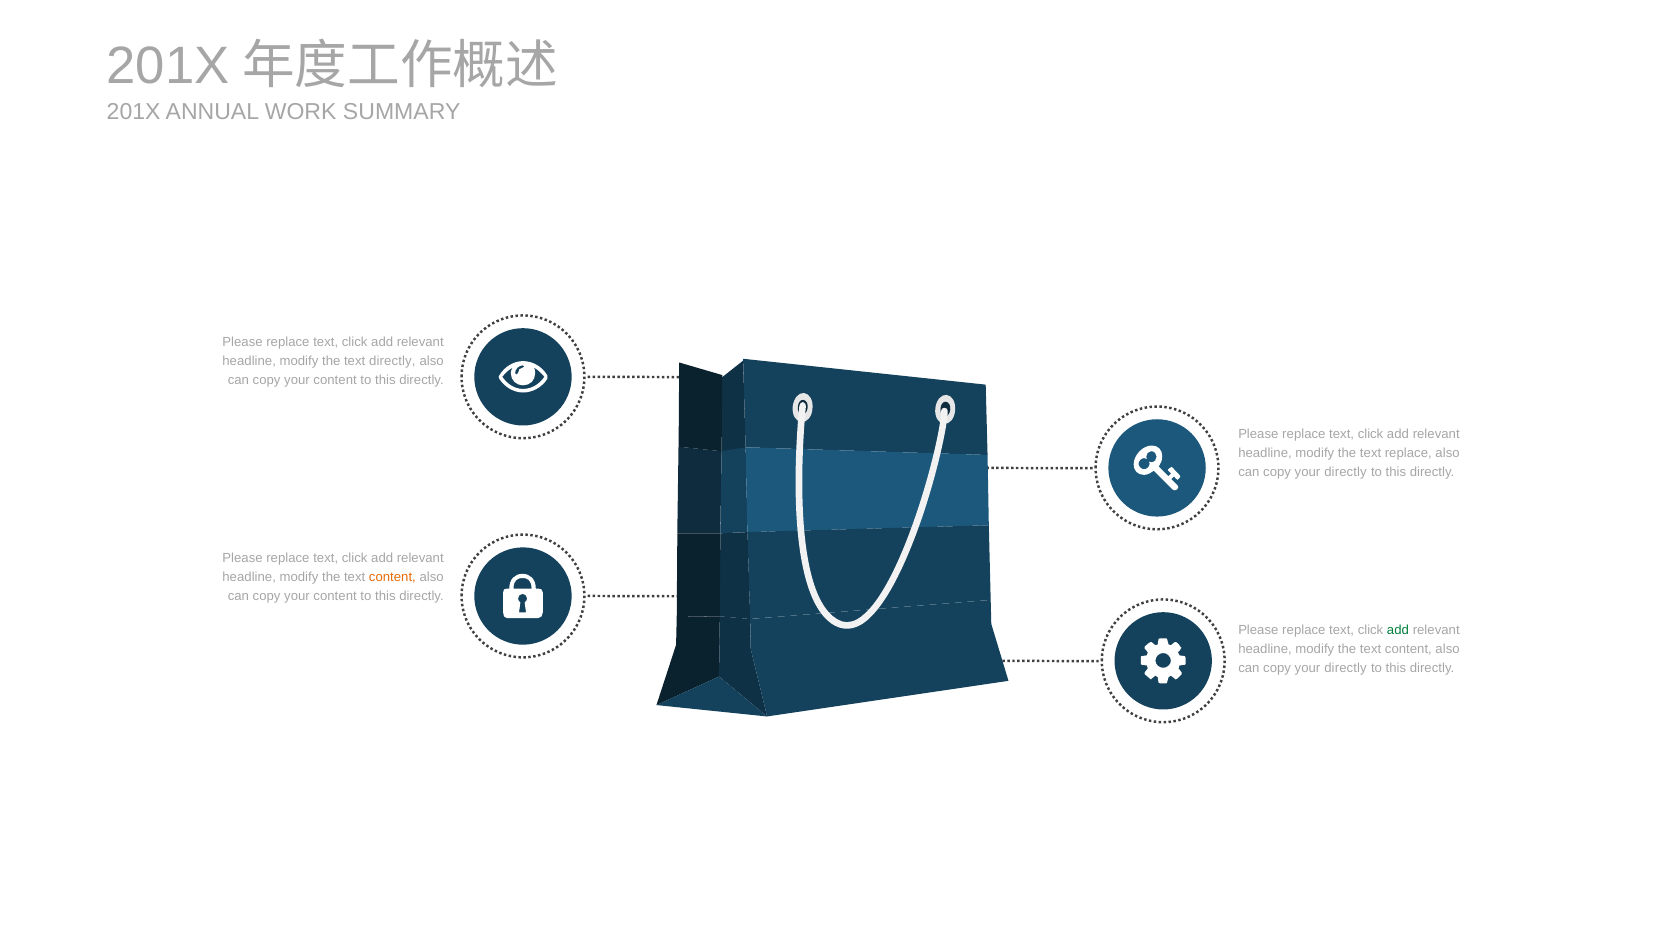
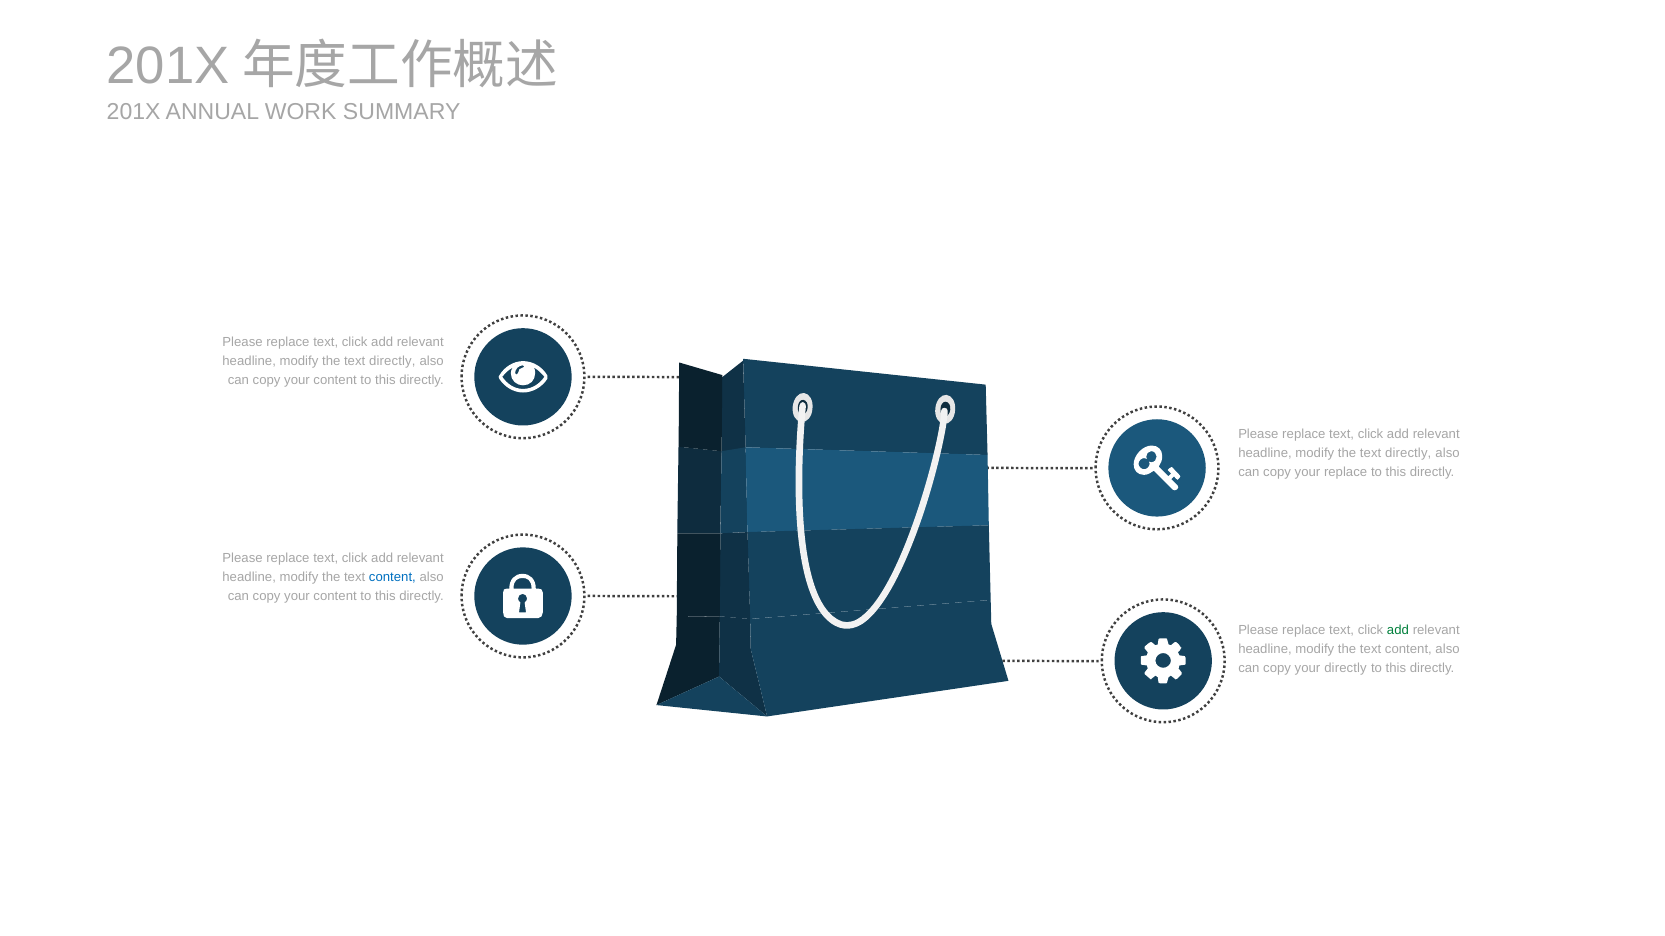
replace: replace -> directly (1408, 454)
directly: directly -> replace (1346, 473)
content colour: orange -> blue (392, 577)
